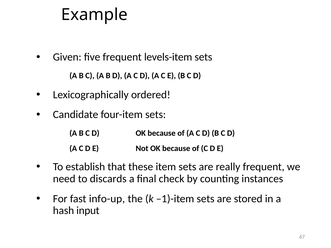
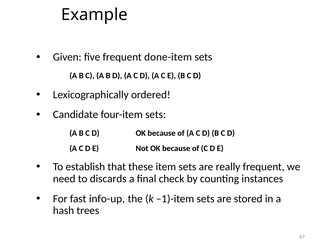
levels-item: levels-item -> done-item (168, 57)
input: input -> trees (88, 211)
